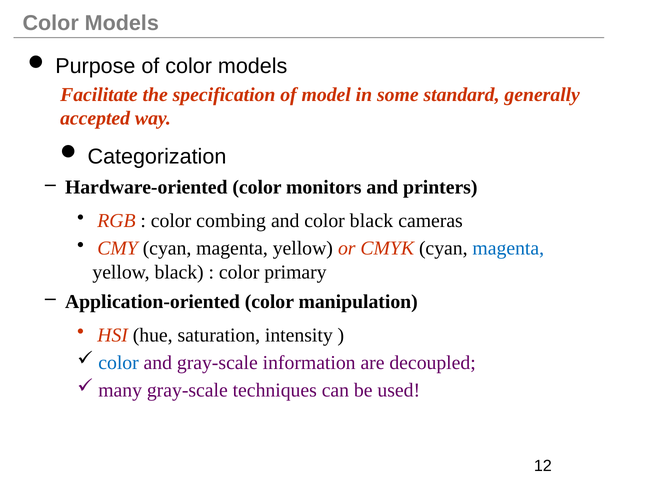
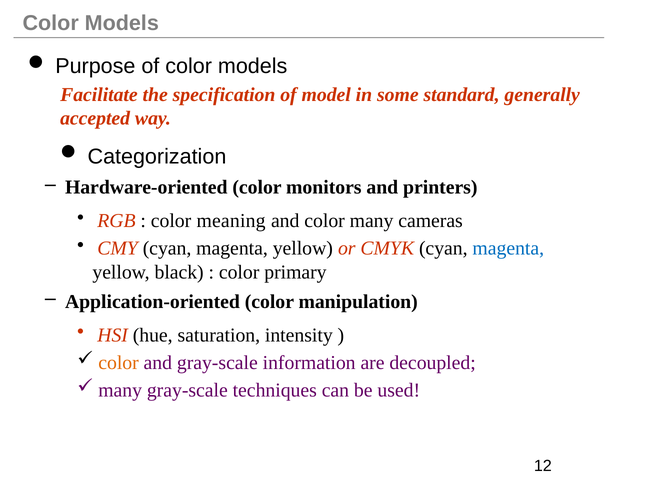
combing: combing -> meaning (231, 221)
color black: black -> many (372, 221)
color colour: blue -> orange (119, 363)
